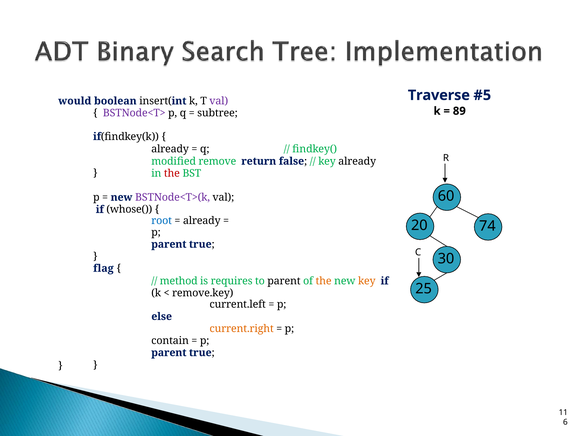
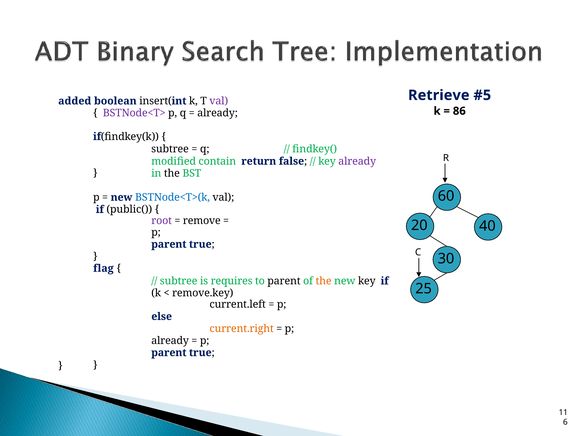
Traverse: Traverse -> Retrieve (439, 95)
would: would -> added (75, 101)
89: 89 -> 86 (459, 111)
subtree: subtree -> already (218, 113)
already: already -> subtree (170, 149)
remove: remove -> contain (217, 161)
already colour: black -> purple (357, 161)
the colour: red -> black (172, 173)
BSTNode<T>(k colour: purple -> blue (173, 198)
whose(: whose( -> public( (129, 210)
root colour: blue -> purple (162, 221)
already: already -> remove (202, 221)
74: 74 -> 40 (487, 226)
method: method -> subtree (179, 281)
key colour: orange -> black (367, 281)
contain: contain -> already (170, 341)
